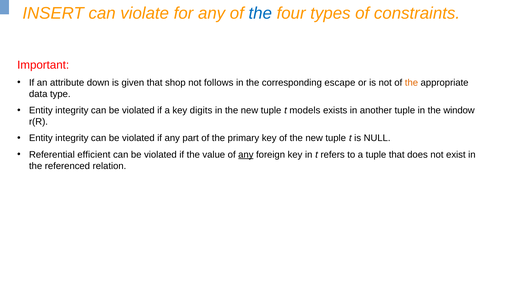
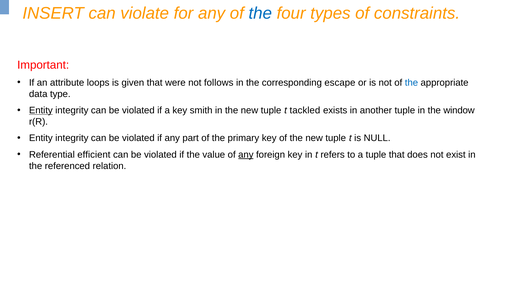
down: down -> loops (98, 83)
shop: shop -> were (175, 83)
the colour: orange -> blue (411, 83)
Entity underline: none -> present (41, 110)
digits: digits -> smith (201, 110)
models: models -> tackled (305, 110)
